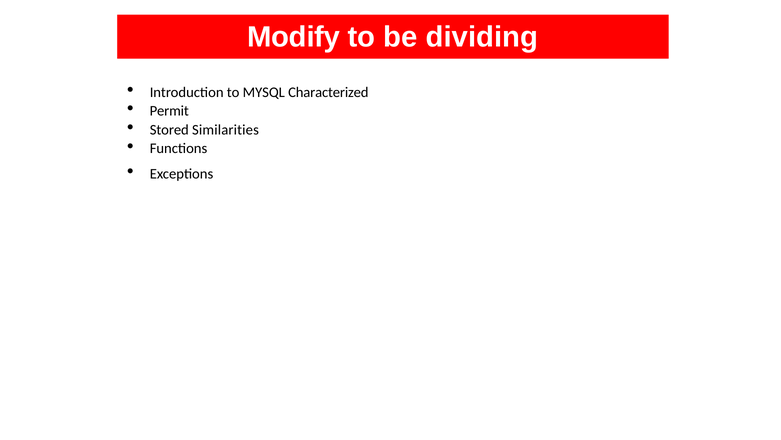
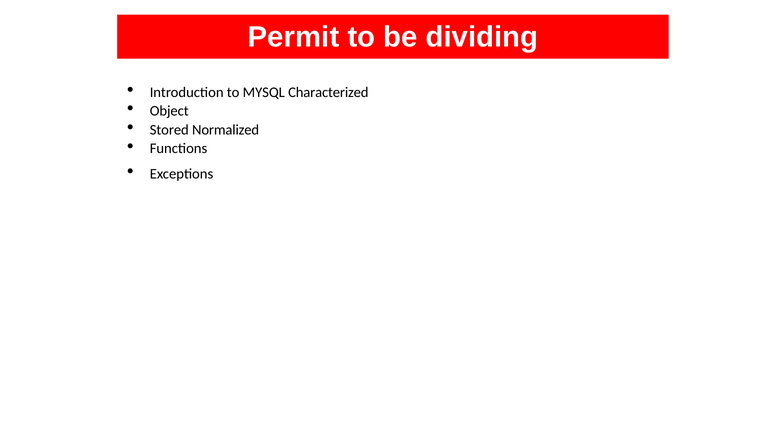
Modify: Modify -> Permit (293, 37)
Permit: Permit -> Object (169, 111)
Similarities: Similarities -> Normalized (226, 130)
